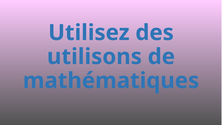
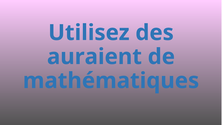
utilisons: utilisons -> auraient (94, 57)
